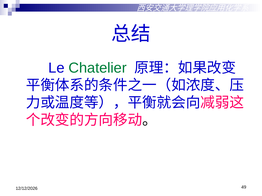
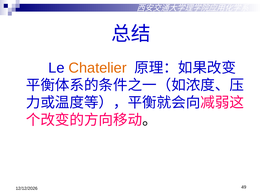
Chatelier colour: green -> orange (98, 68)
